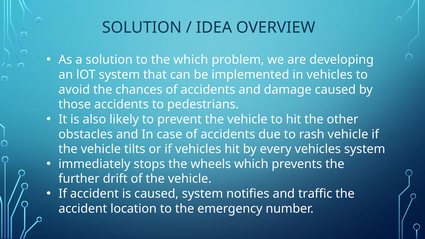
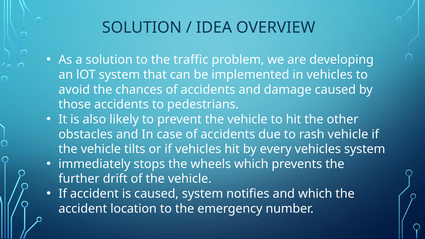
the which: which -> traffic (191, 60)
and traffic: traffic -> which (315, 194)
